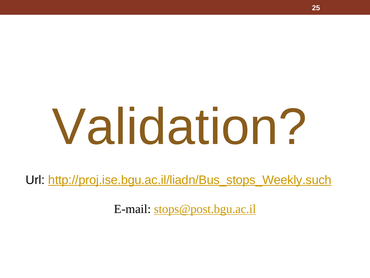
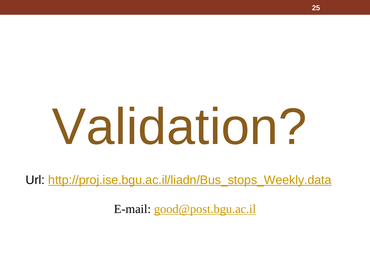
http://proj.ise.bgu.ac.il/liadn/Bus_stops_Weekly.such: http://proj.ise.bgu.ac.il/liadn/Bus_stops_Weekly.such -> http://proj.ise.bgu.ac.il/liadn/Bus_stops_Weekly.data (190, 180)
stops@post.bgu.ac.il: stops@post.bgu.ac.il -> good@post.bgu.ac.il (205, 209)
